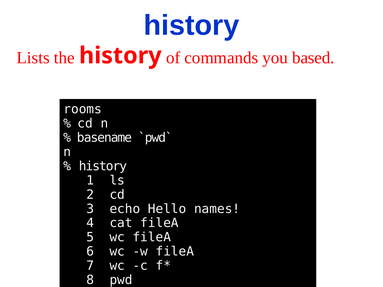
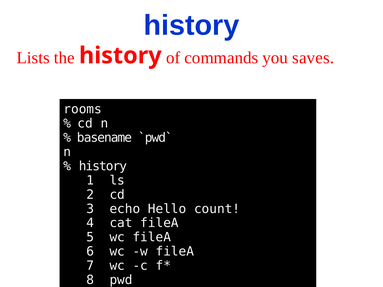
based: based -> saves (313, 58)
names: names -> count (217, 209)
